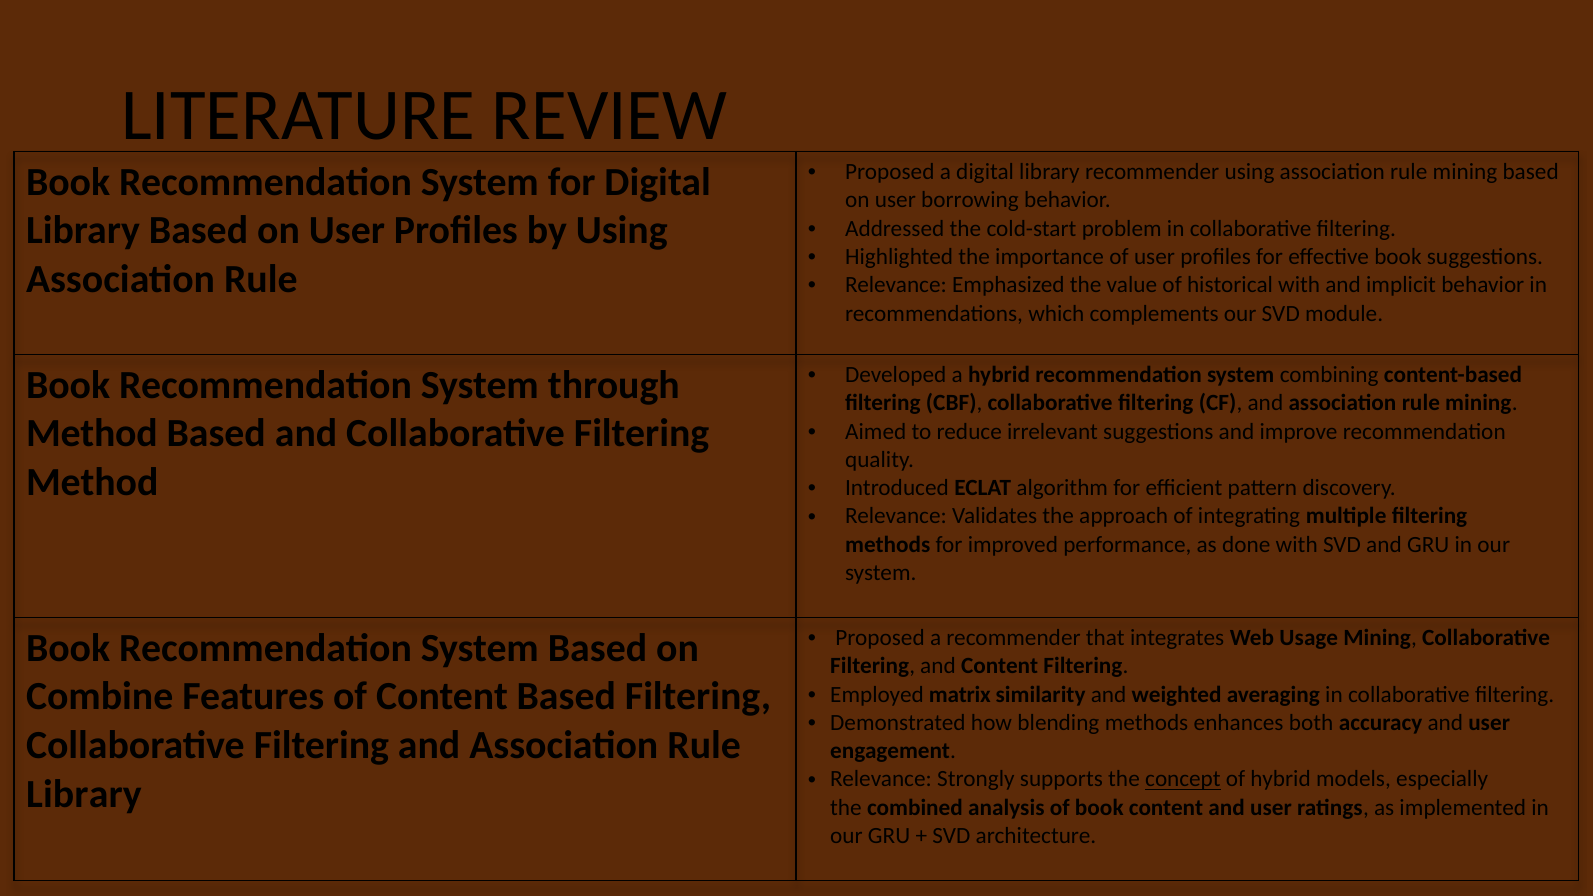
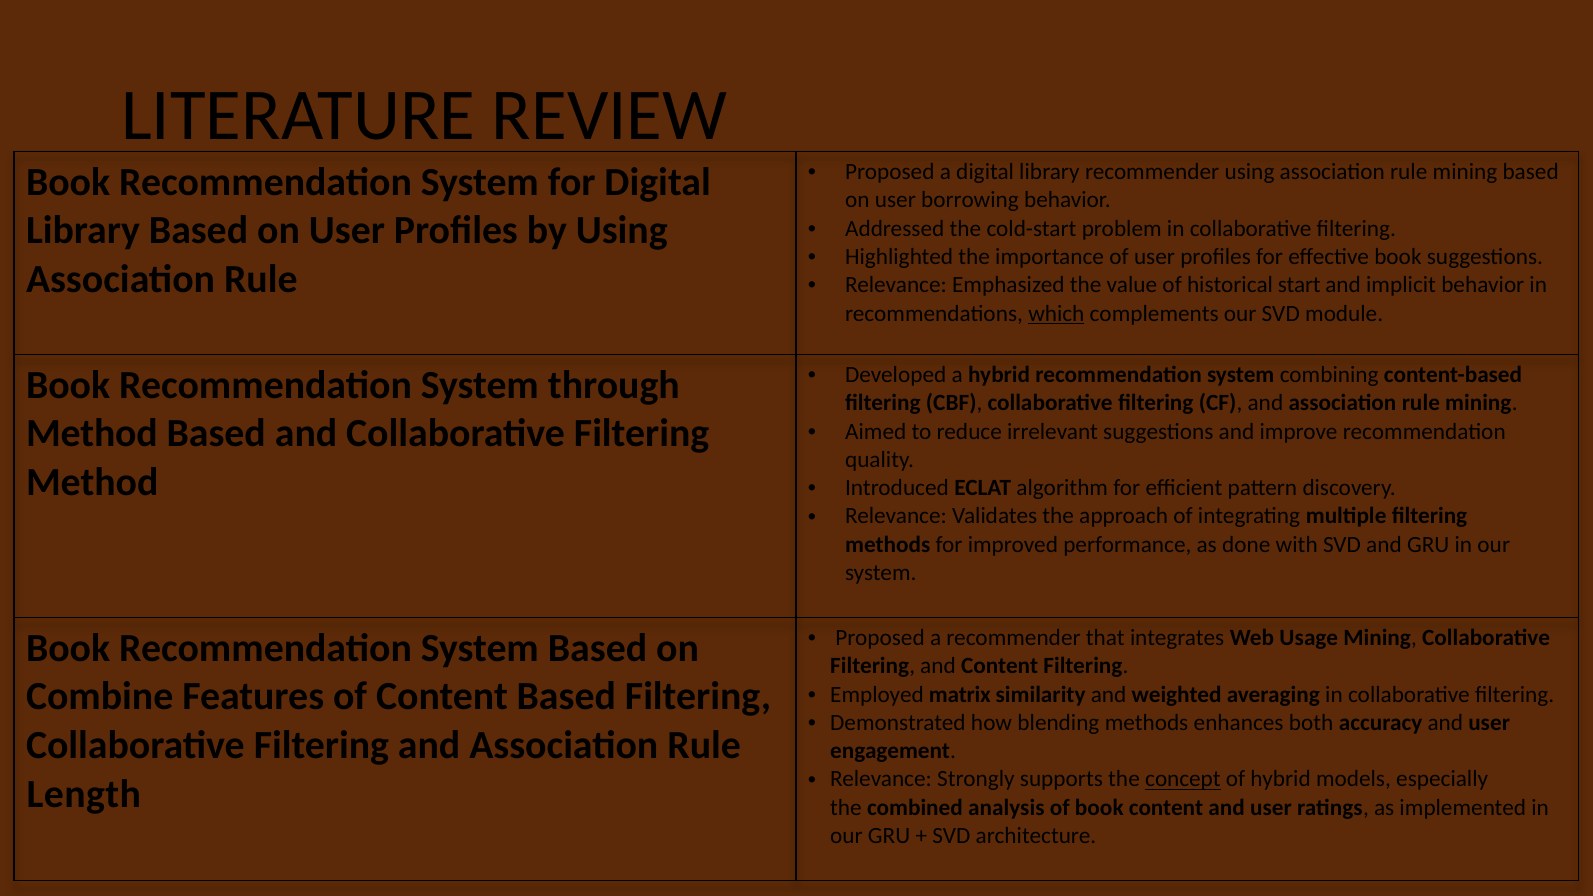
historical with: with -> start (1299, 285)
which underline: none -> present (1056, 313)
Library: Library -> Length (84, 794)
